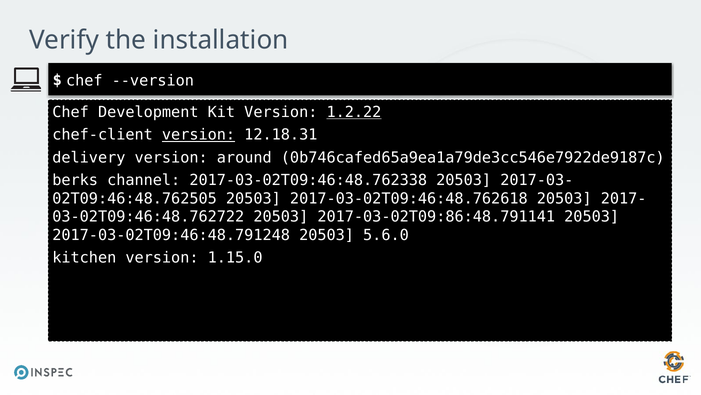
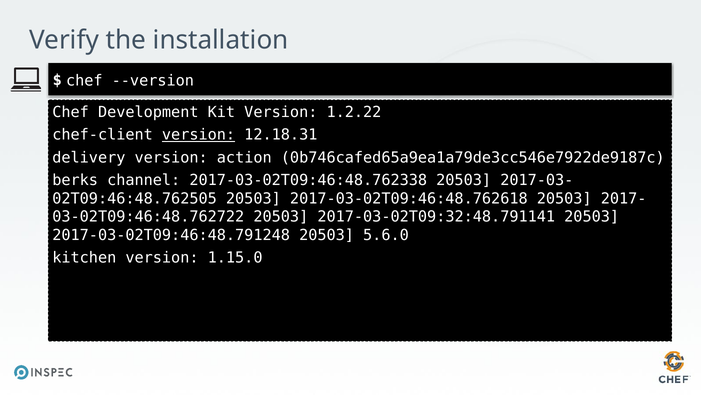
1.2.22 underline: present -> none (354, 112)
around: around -> action (244, 157)
2017-03-02T09:86:48.791141: 2017-03-02T09:86:48.791141 -> 2017-03-02T09:32:48.791141 (436, 216)
